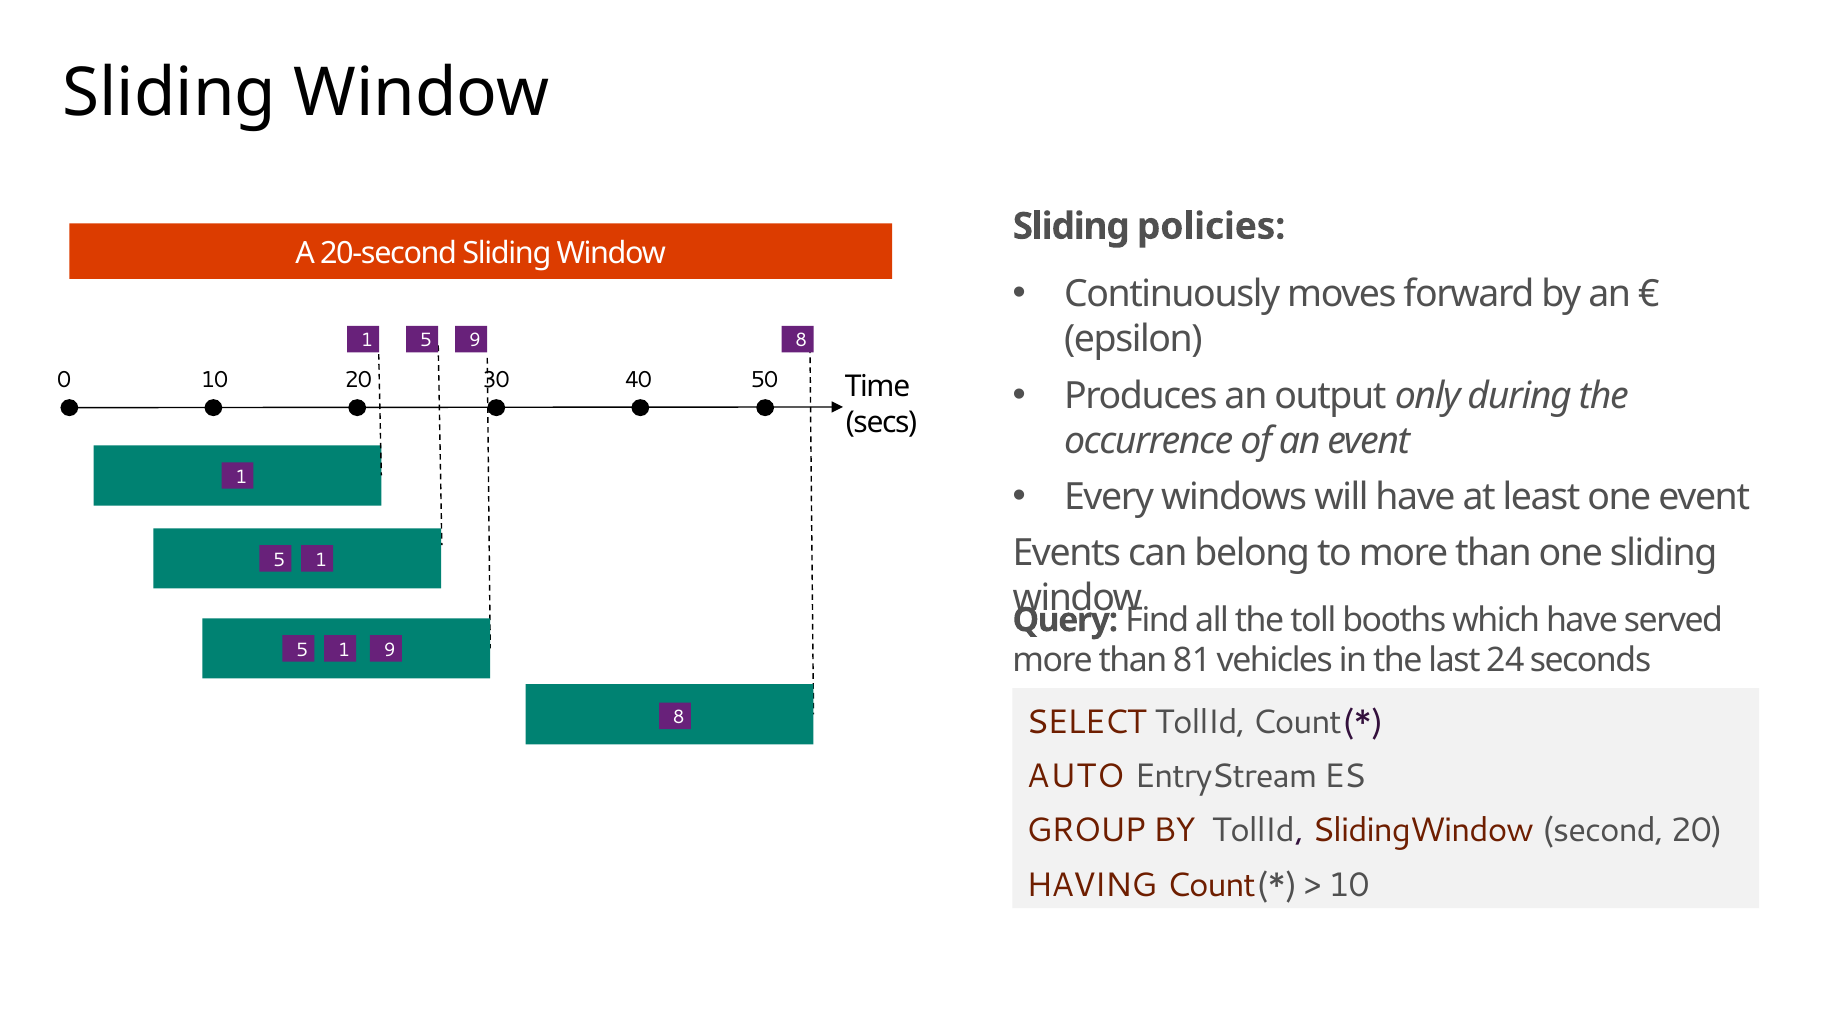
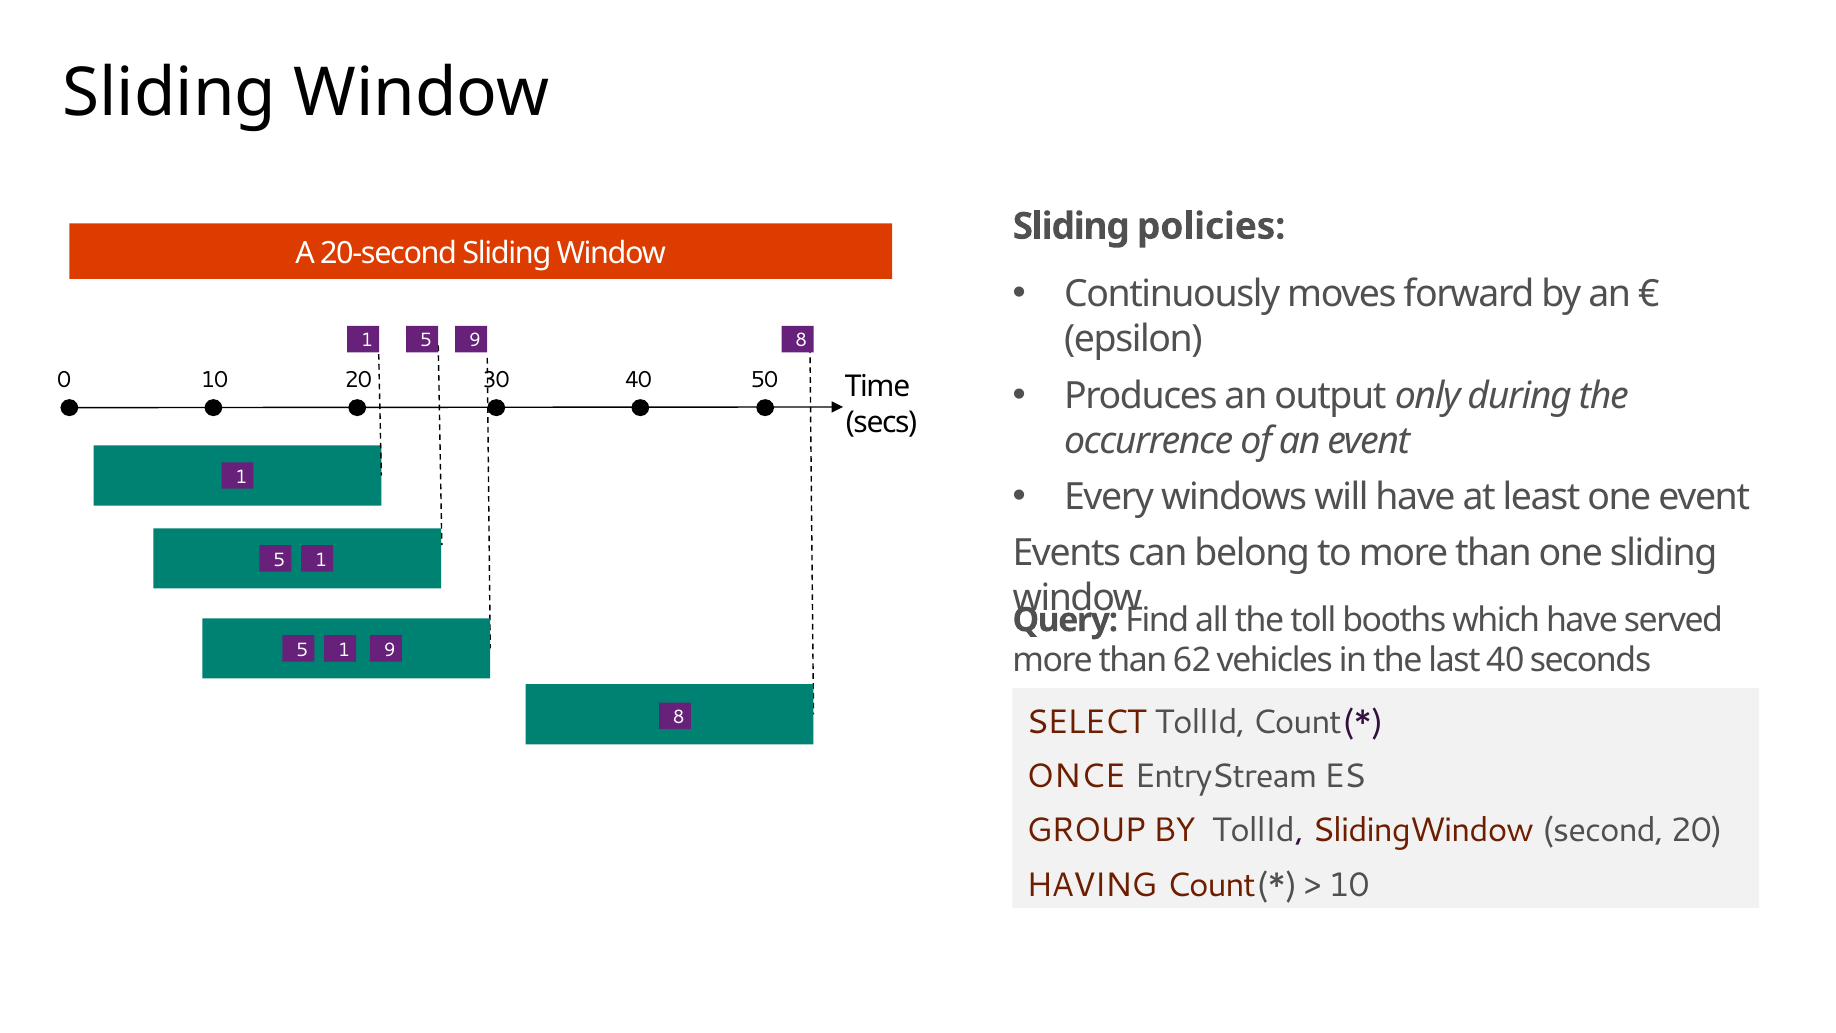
81: 81 -> 62 (1192, 660)
last 24: 24 -> 40 (1505, 660)
AUTO: AUTO -> ONCE (1076, 776)
